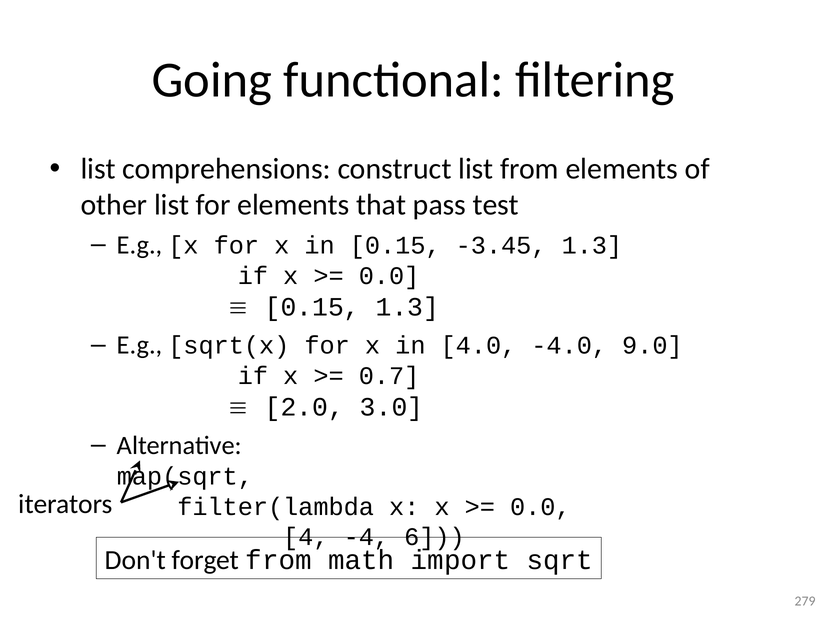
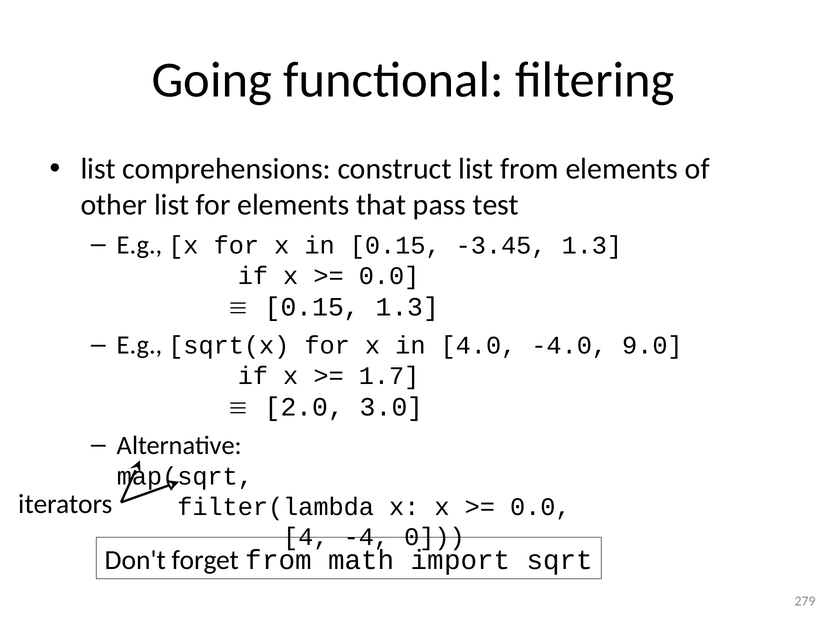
0.7: 0.7 -> 1.7 (389, 376)
6: 6 -> 0 (434, 536)
